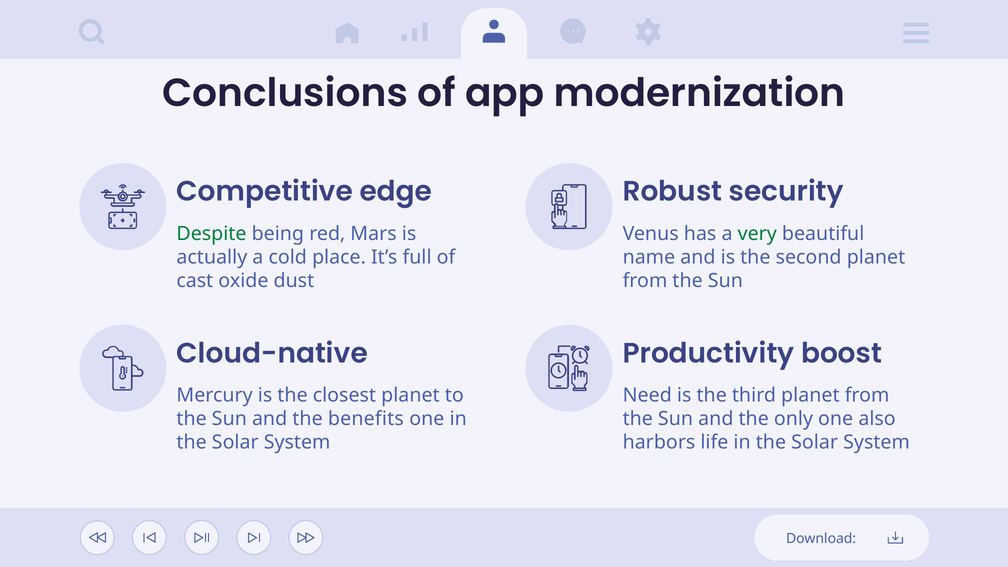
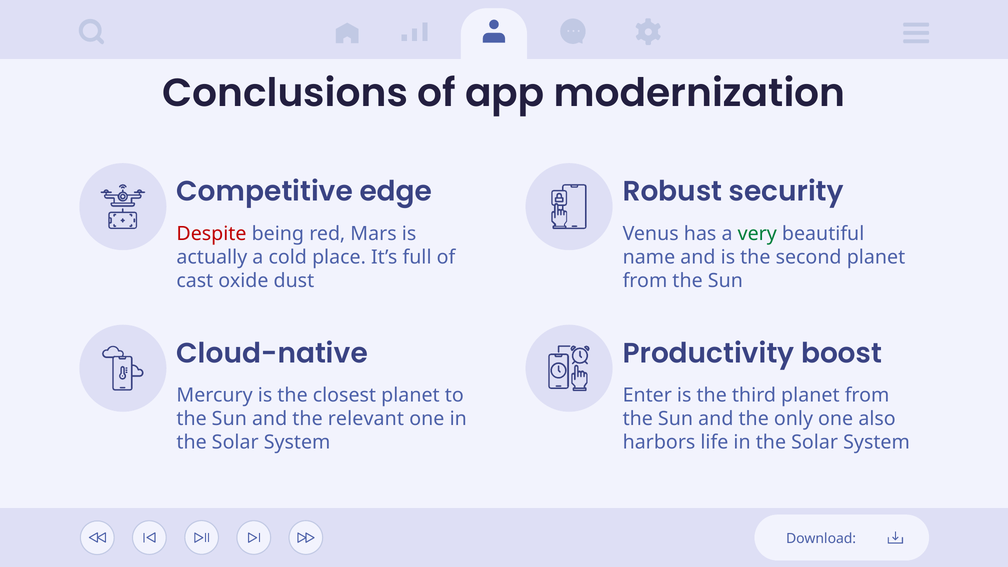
Despite colour: green -> red (211, 234)
Need: Need -> Enter (647, 395)
benefits: benefits -> relevant (366, 419)
